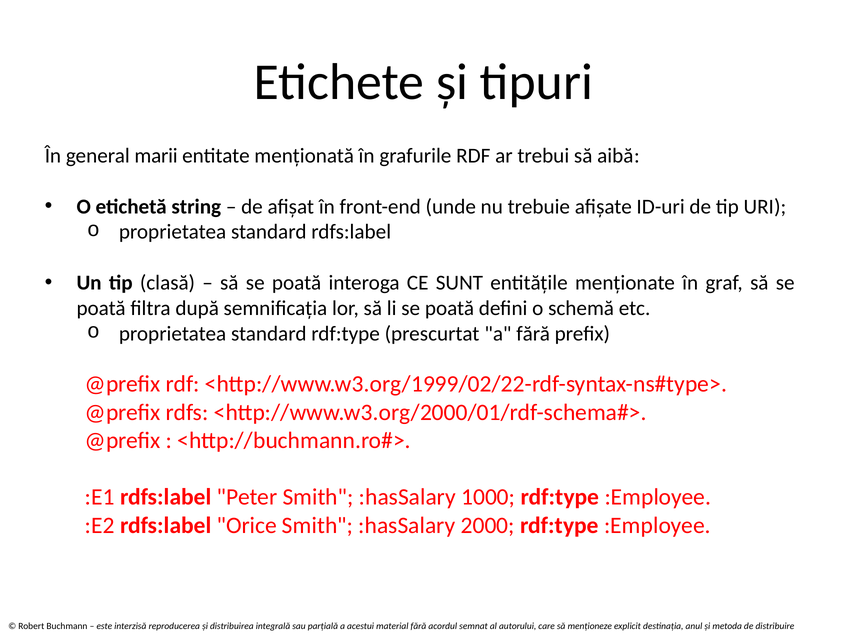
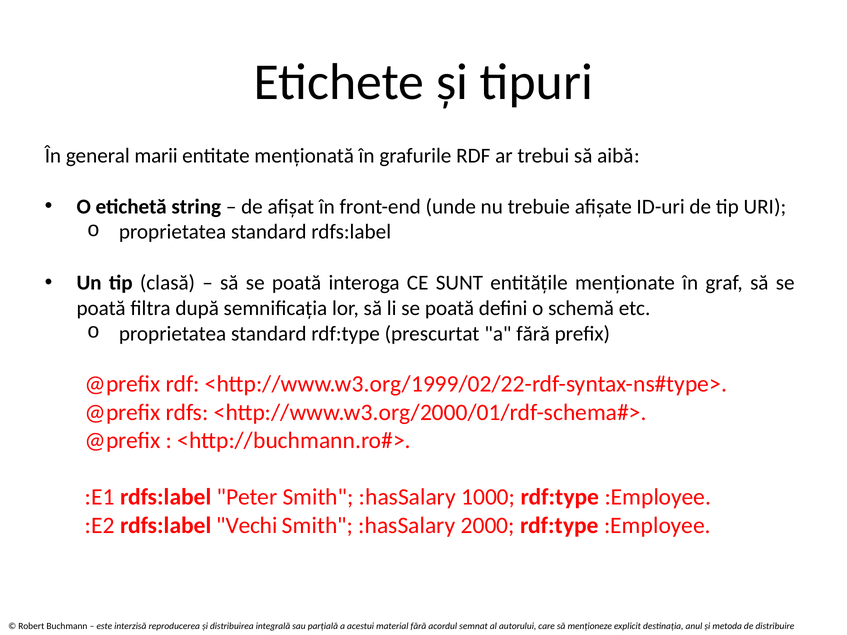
Orice: Orice -> Vechi (247, 525)
